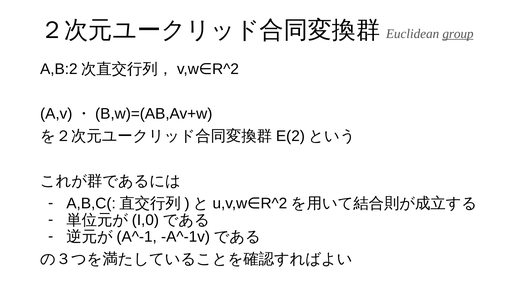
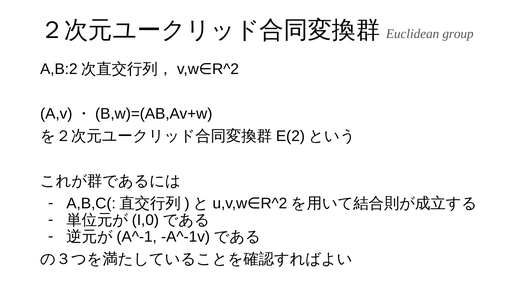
group underline: present -> none (458, 34)
